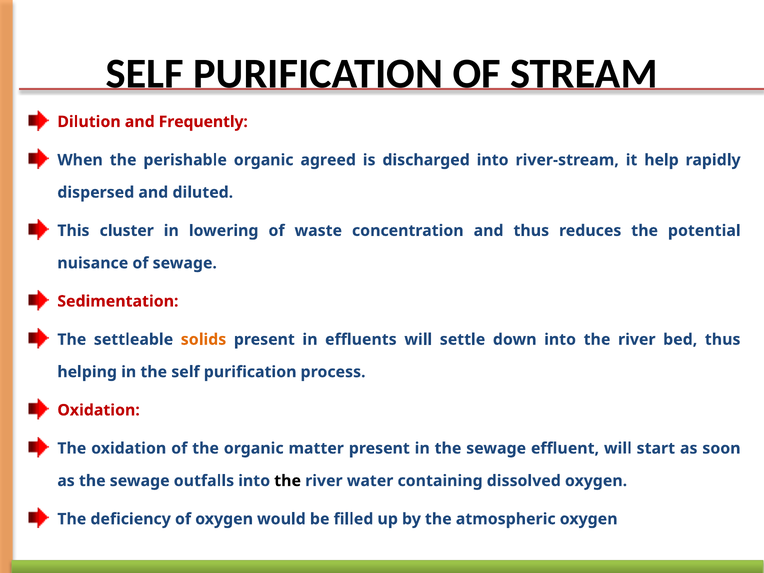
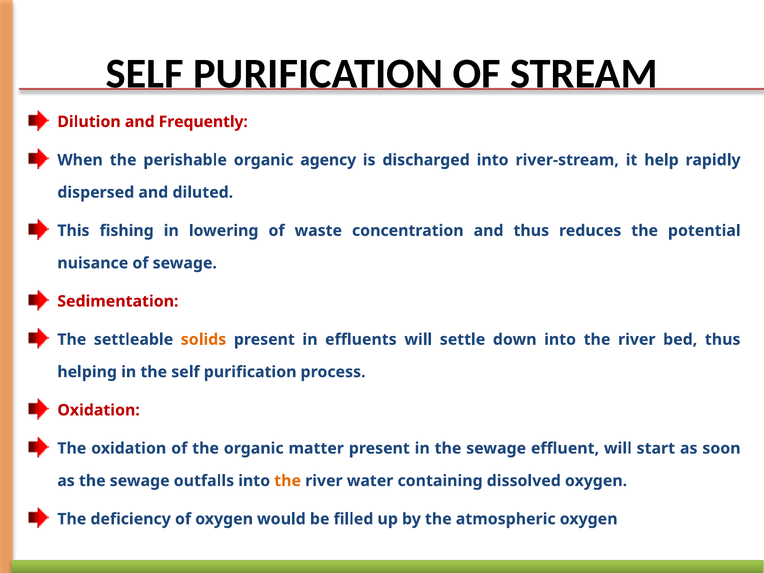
agreed: agreed -> agency (328, 160)
cluster: cluster -> fishing (127, 231)
the colour: black -> orange (288, 481)
